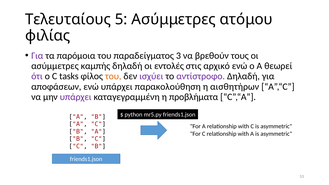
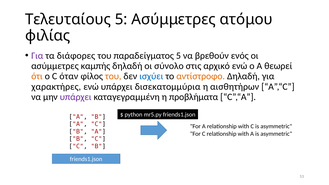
παρόμοια: παρόμοια -> διάφορες (76, 56)
παραδείγματος 3: 3 -> 5 (178, 56)
τους: τους -> ενός (240, 56)
εντολές: εντολές -> σύνολο (169, 66)
ότι colour: purple -> orange (37, 76)
tasks: tasks -> όταν (69, 76)
ισχύει colour: purple -> blue (151, 76)
αντίστροφο colour: purple -> orange (201, 76)
αποφάσεων: αποφάσεων -> χαρακτήρες (56, 87)
παρακολούθηση: παρακολούθηση -> δισεκατομμύρια (168, 87)
